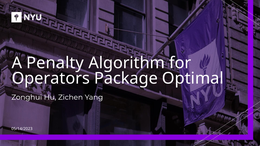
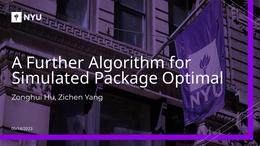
Penalty: Penalty -> Further (55, 63)
Operators: Operators -> Simulated (51, 79)
